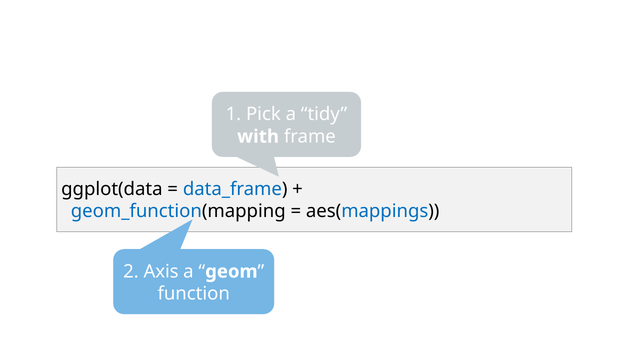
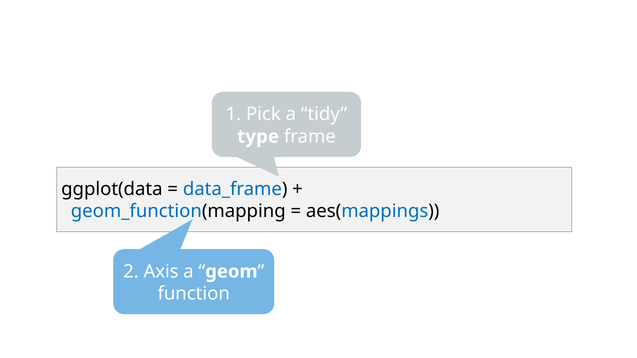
with: with -> type (258, 137)
